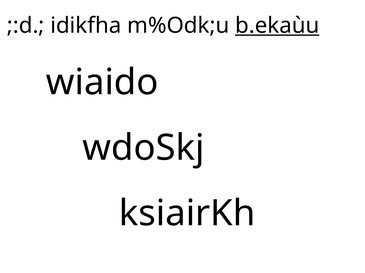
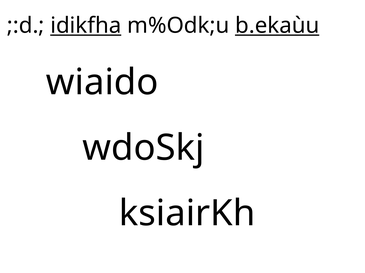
idikfha underline: none -> present (86, 26)
